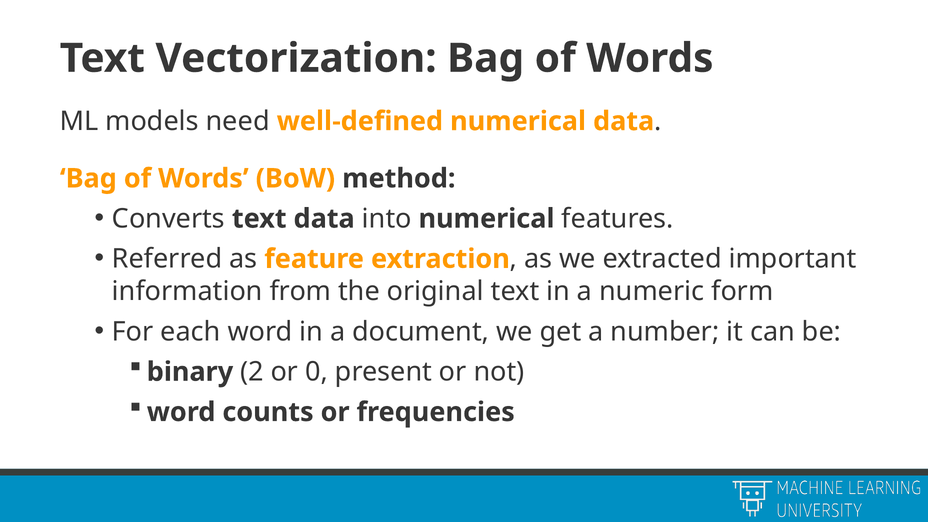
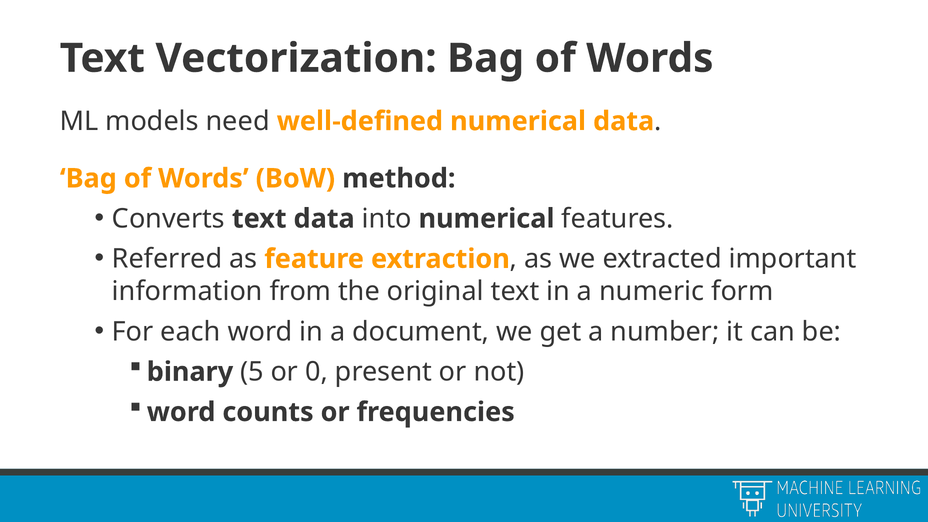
2: 2 -> 5 (252, 372)
